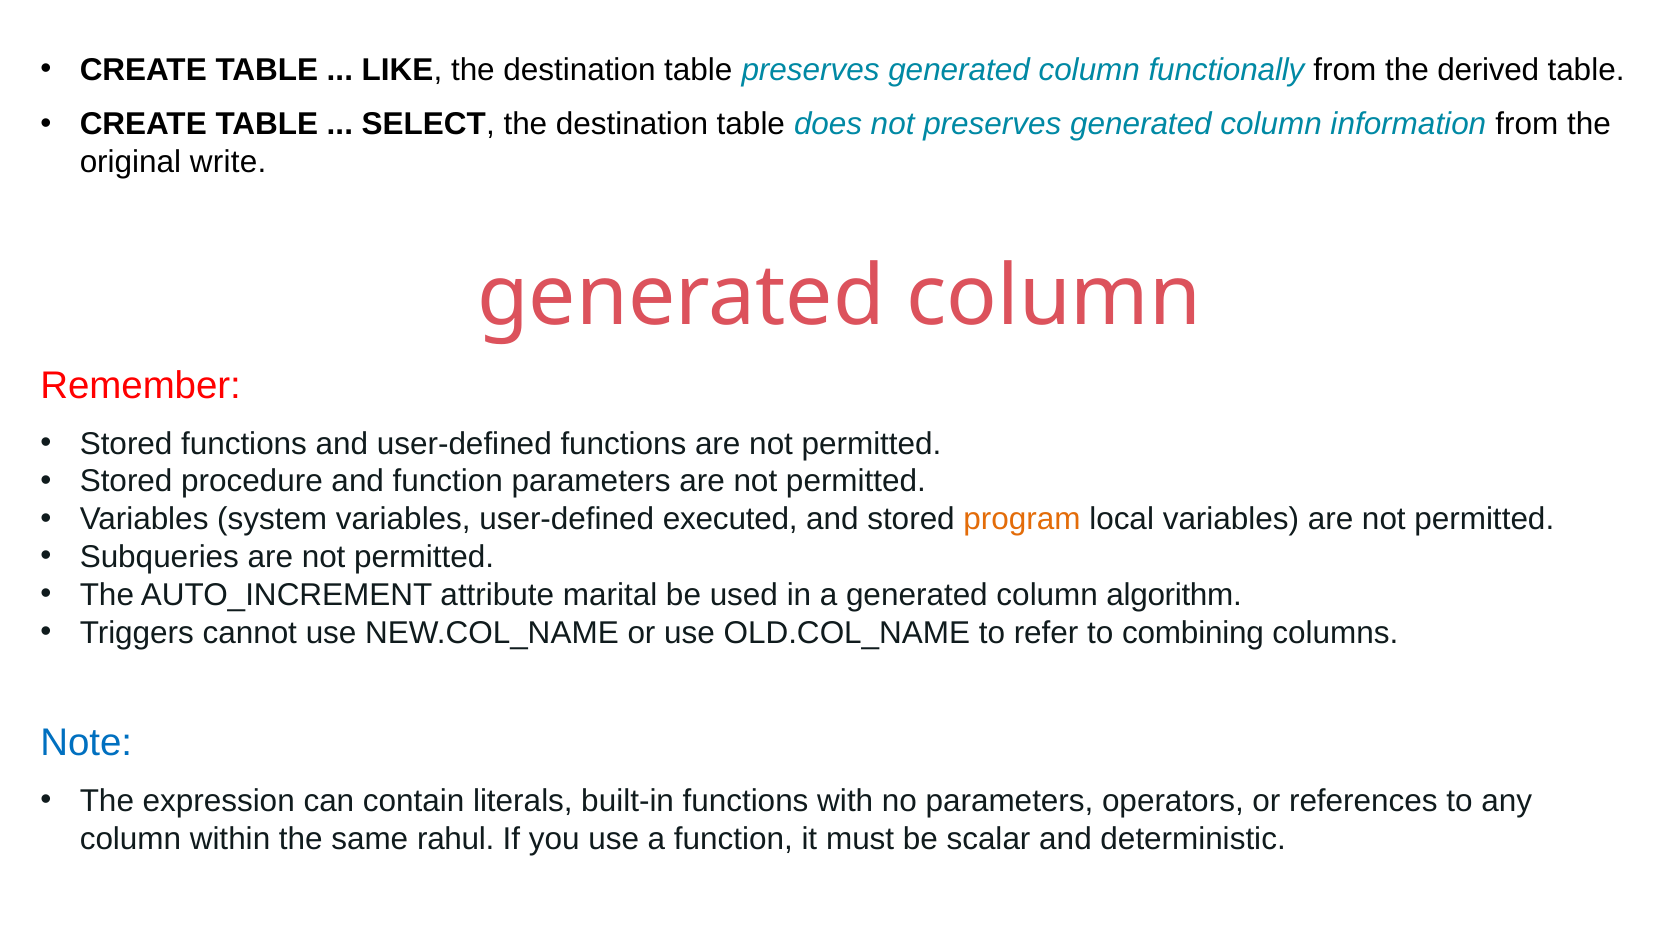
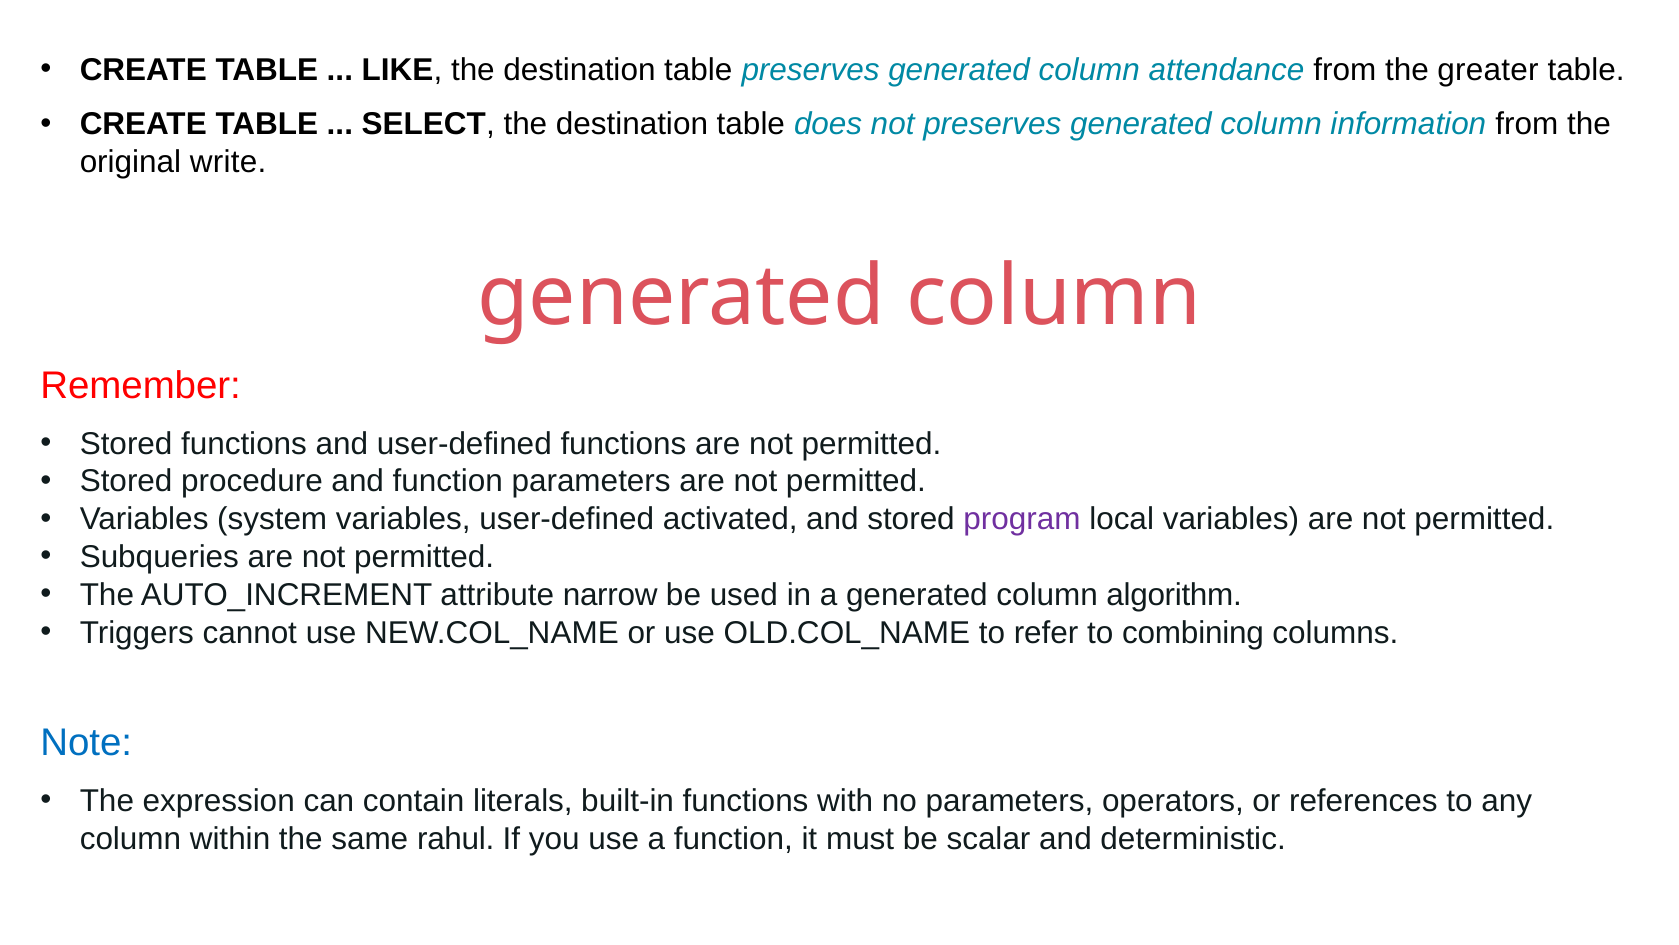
functionally: functionally -> attendance (1226, 70)
derived: derived -> greater (1488, 70)
executed: executed -> activated (730, 519)
program colour: orange -> purple (1022, 519)
marital: marital -> narrow (610, 595)
